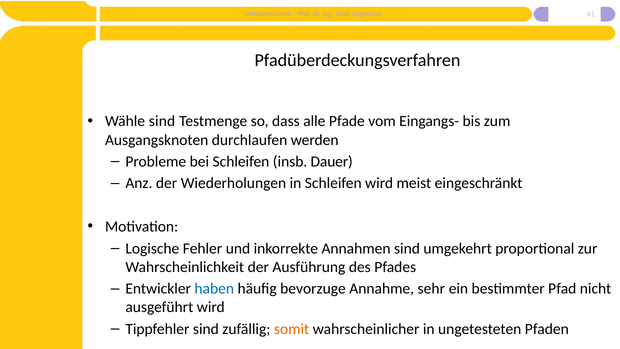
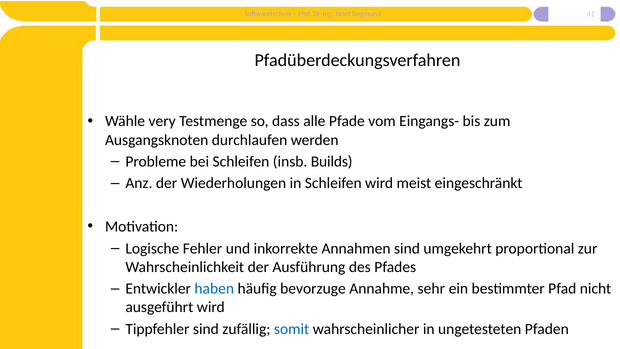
Wähle sind: sind -> very (162, 121)
Dauer: Dauer -> Builds (332, 161)
somit colour: orange -> blue (292, 329)
